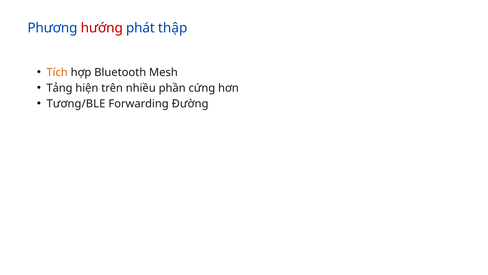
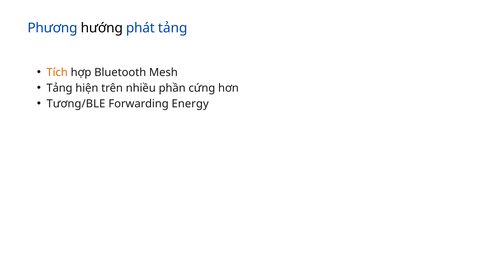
hướng colour: red -> black (102, 28)
phát thập: thập -> tảng (173, 28)
Đường: Đường -> Energy (190, 104)
